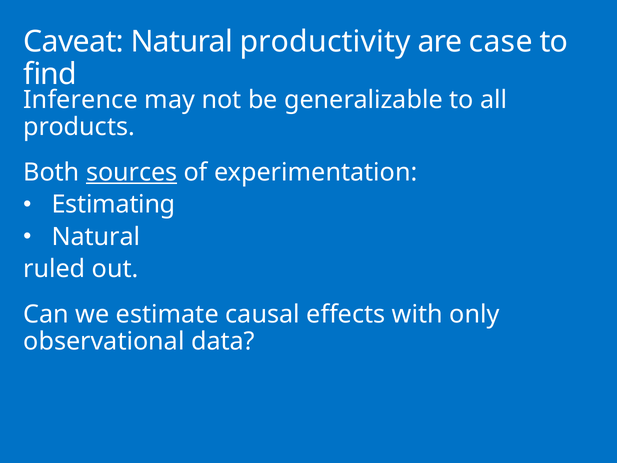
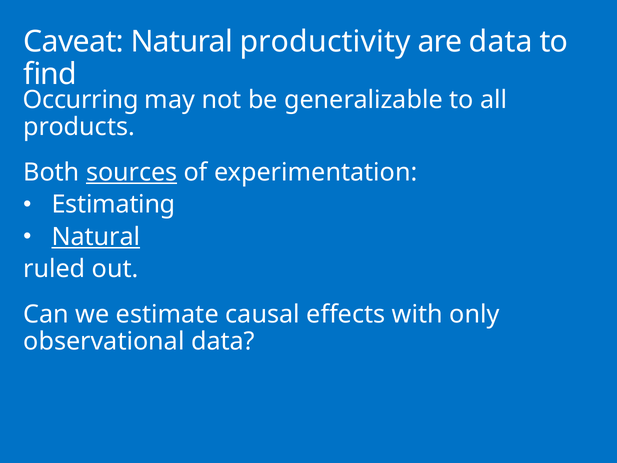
are case: case -> data (501, 42)
Inference: Inference -> Occurring (81, 100)
Natural underline: none -> present (96, 237)
